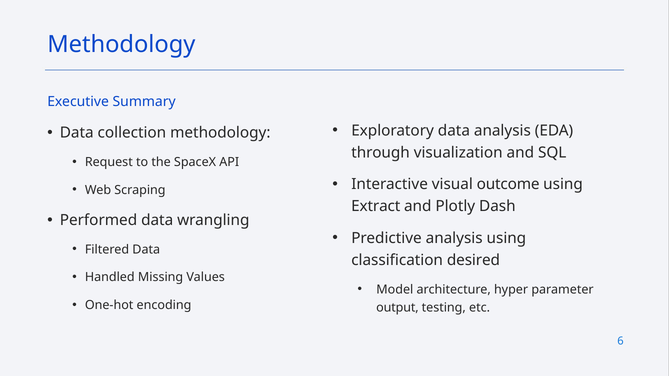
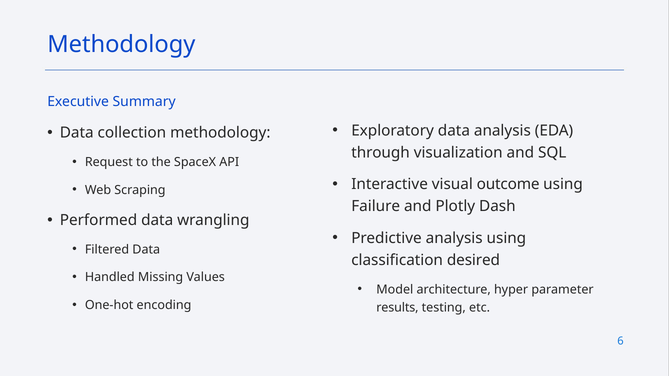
Extract: Extract -> Failure (376, 207)
output: output -> results (397, 308)
